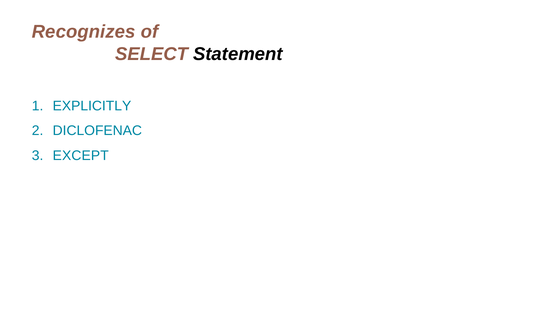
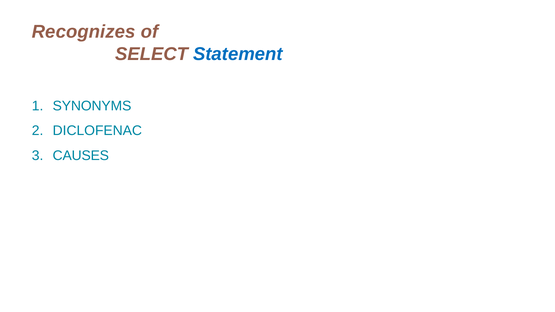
Statement colour: black -> blue (238, 54)
EXPLICITLY: EXPLICITLY -> SYNONYMS (92, 106)
EXCEPT: EXCEPT -> CAUSES (81, 156)
